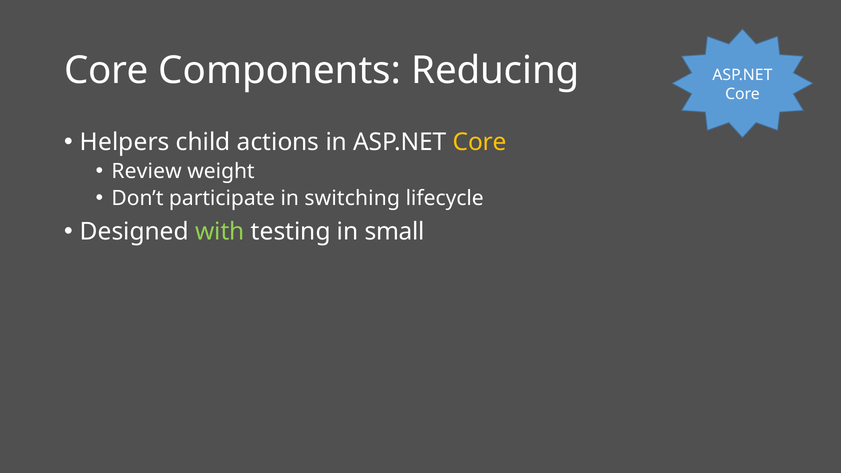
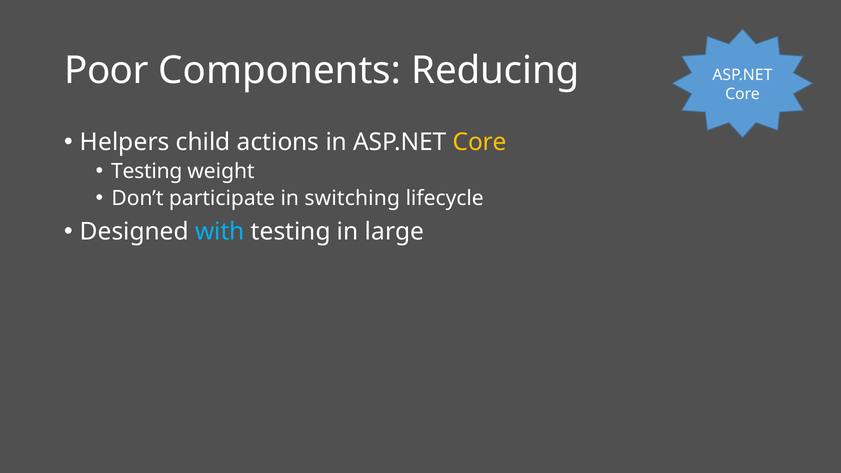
Core: Core -> Poor (106, 71)
Review: Review -> Testing (147, 171)
with colour: light green -> light blue (220, 231)
small: small -> large (394, 231)
